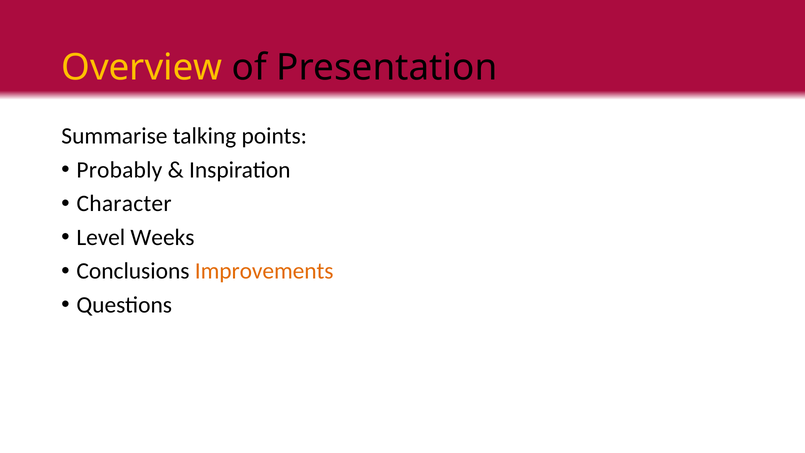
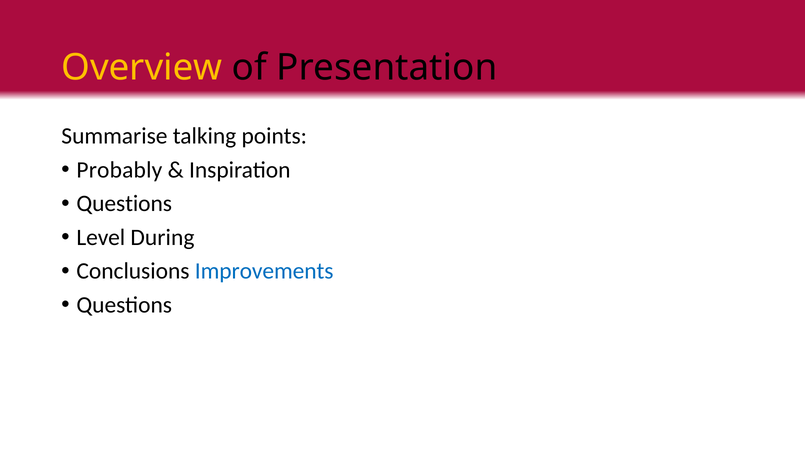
Character: Character -> Questions (124, 204)
Weeks: Weeks -> During (162, 237)
Improvements colour: orange -> blue (264, 271)
